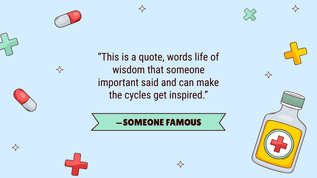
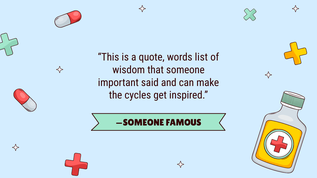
life: life -> list (201, 57)
